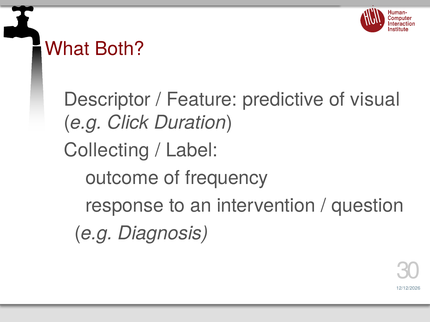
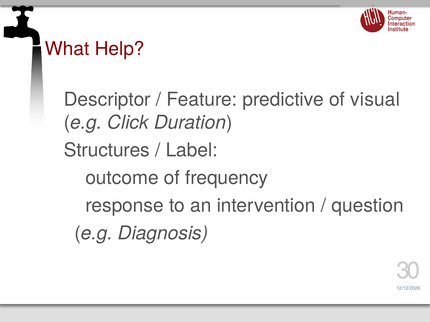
Both: Both -> Help (120, 49)
Collecting: Collecting -> Structures (107, 150)
